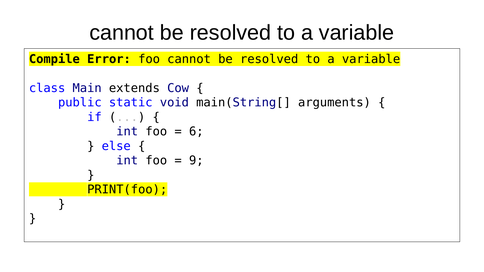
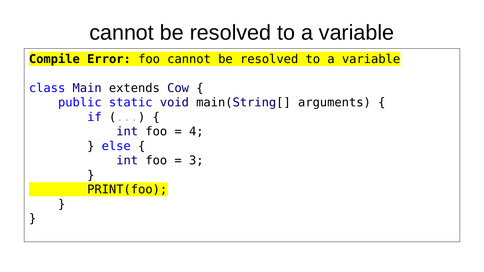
6: 6 -> 4 (196, 132)
9: 9 -> 3 (196, 161)
